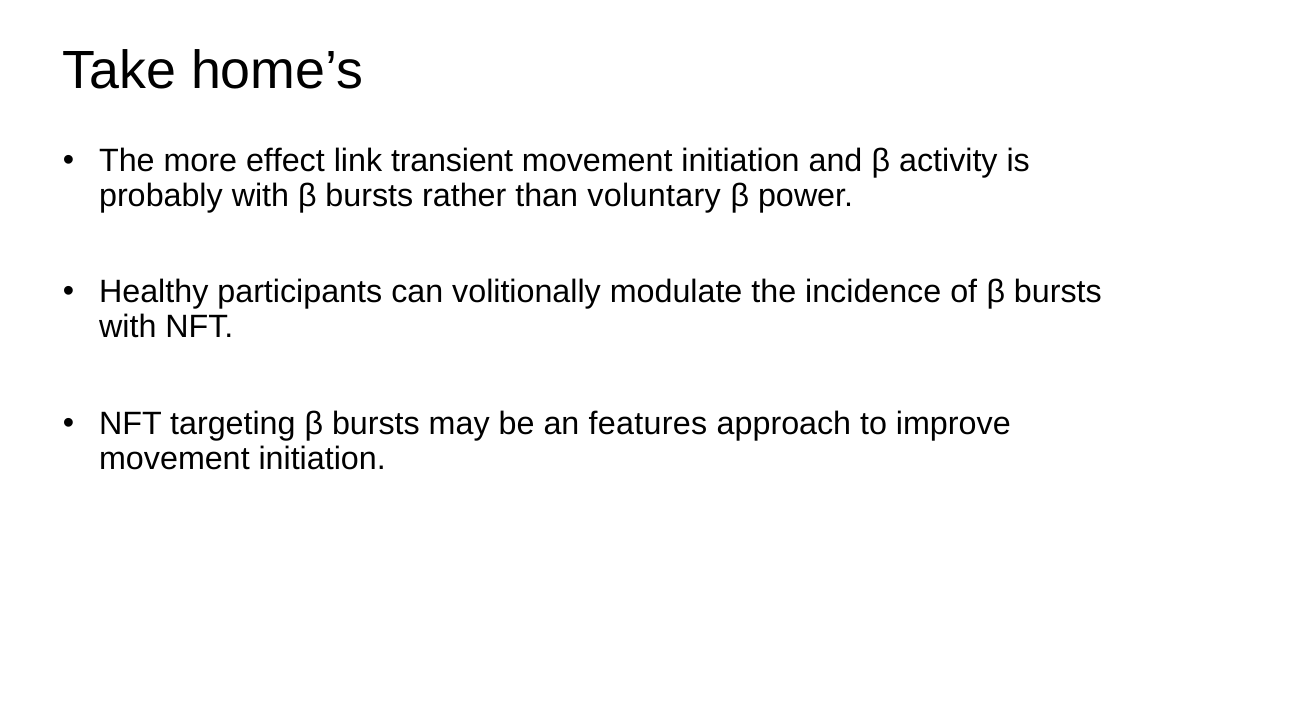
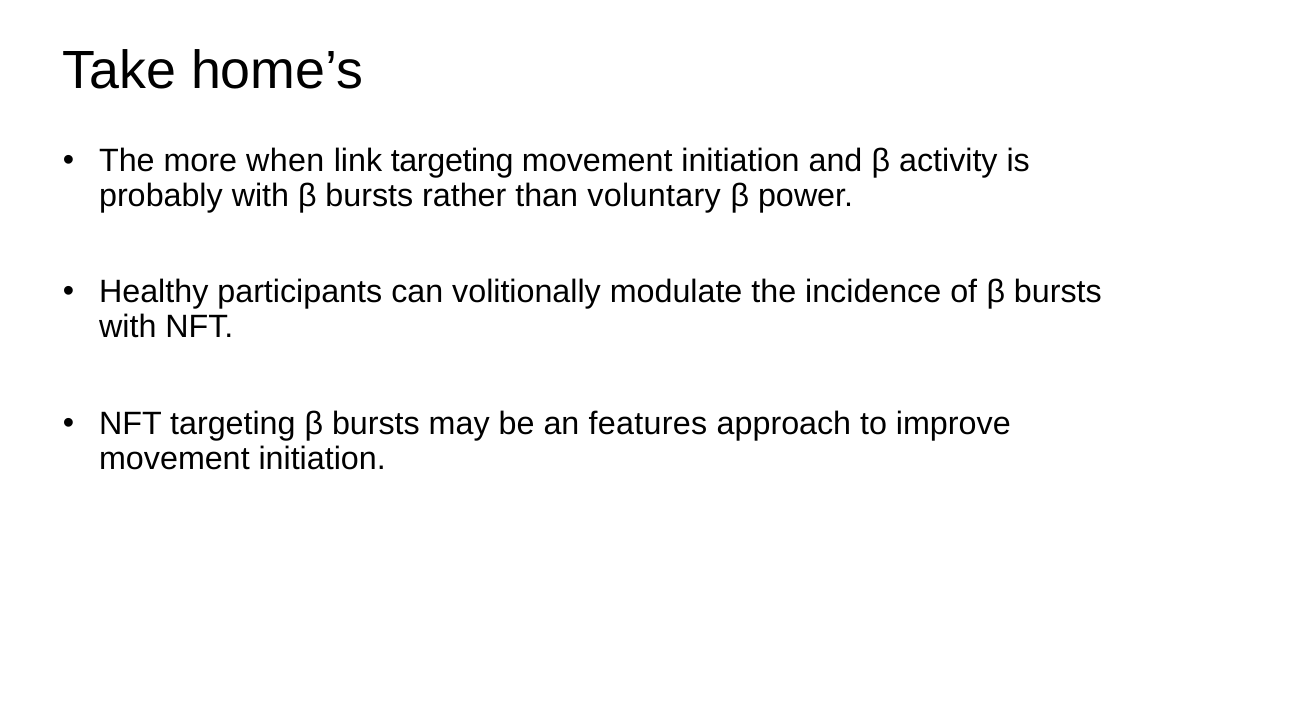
effect: effect -> when (285, 161)
link transient: transient -> targeting (452, 161)
